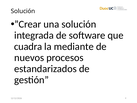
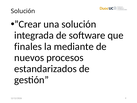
cuadra: cuadra -> finales (28, 46)
